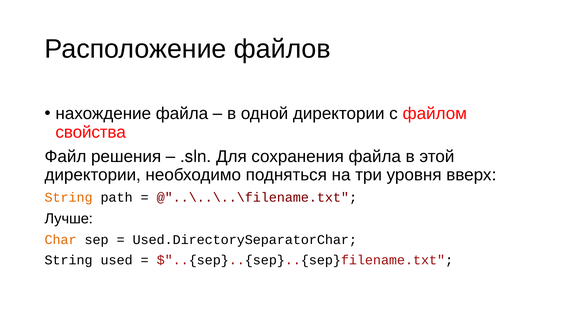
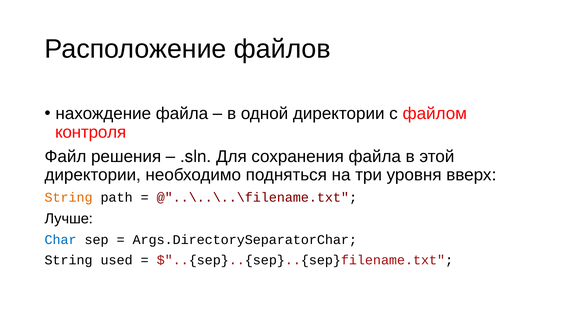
свойства: свойства -> контроля (91, 132)
Char colour: orange -> blue (61, 240)
Used.DirectorySeparatorChar: Used.DirectorySeparatorChar -> Args.DirectorySeparatorChar (245, 240)
